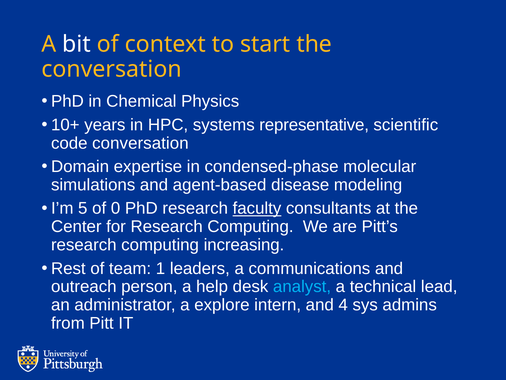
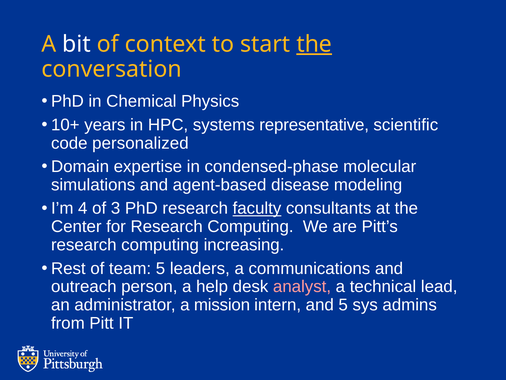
the underline: none -> present (314, 44)
code conversation: conversation -> personalized (140, 143)
5: 5 -> 4 (83, 208)
0: 0 -> 3 (116, 208)
team 1: 1 -> 5 (160, 268)
analyst colour: light blue -> pink (302, 286)
explore: explore -> mission (222, 305)
and 4: 4 -> 5 (343, 305)
